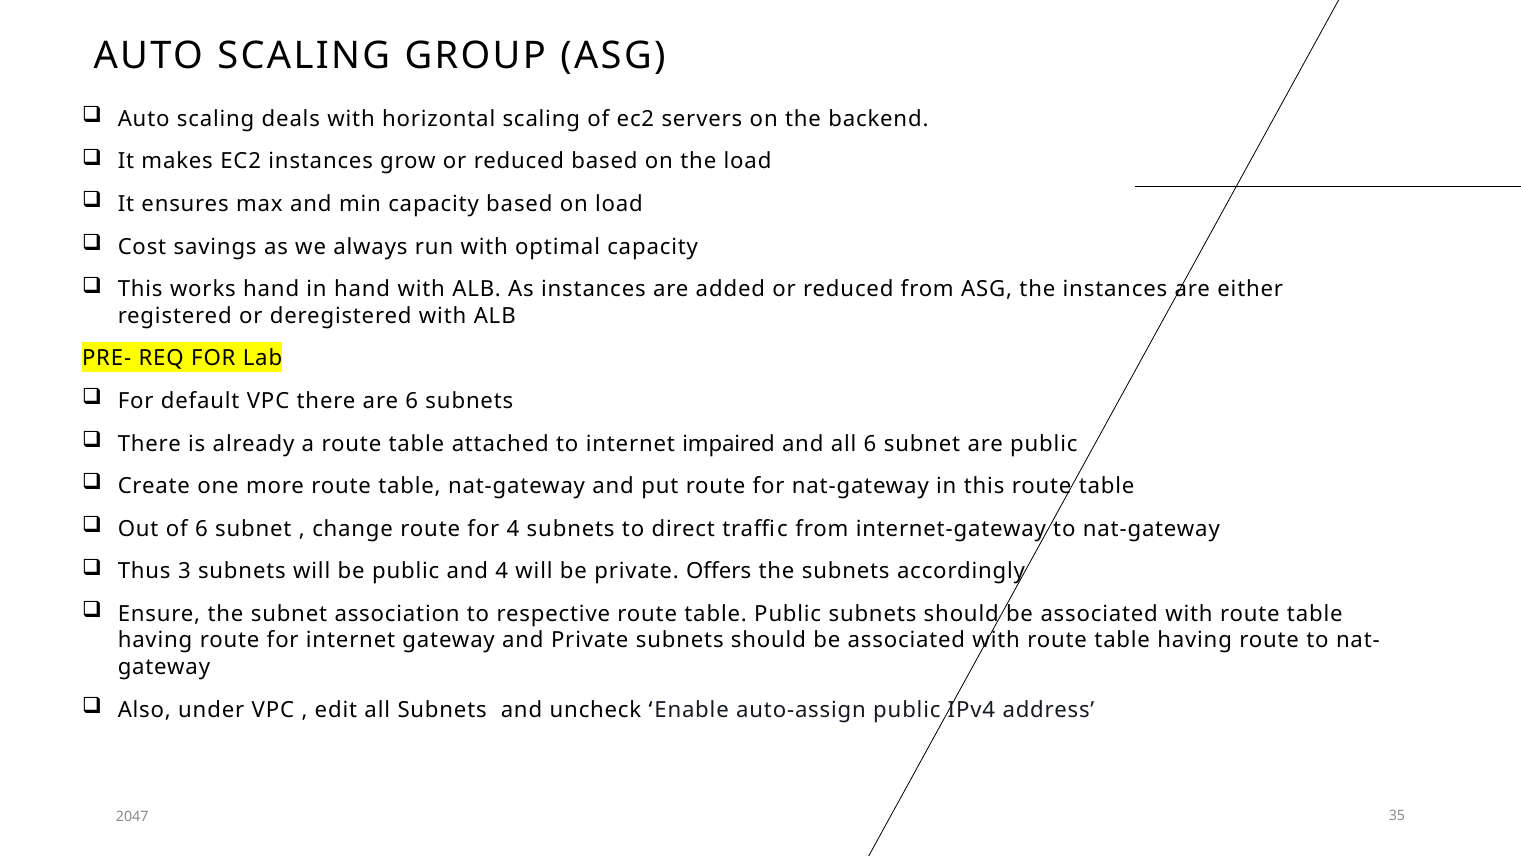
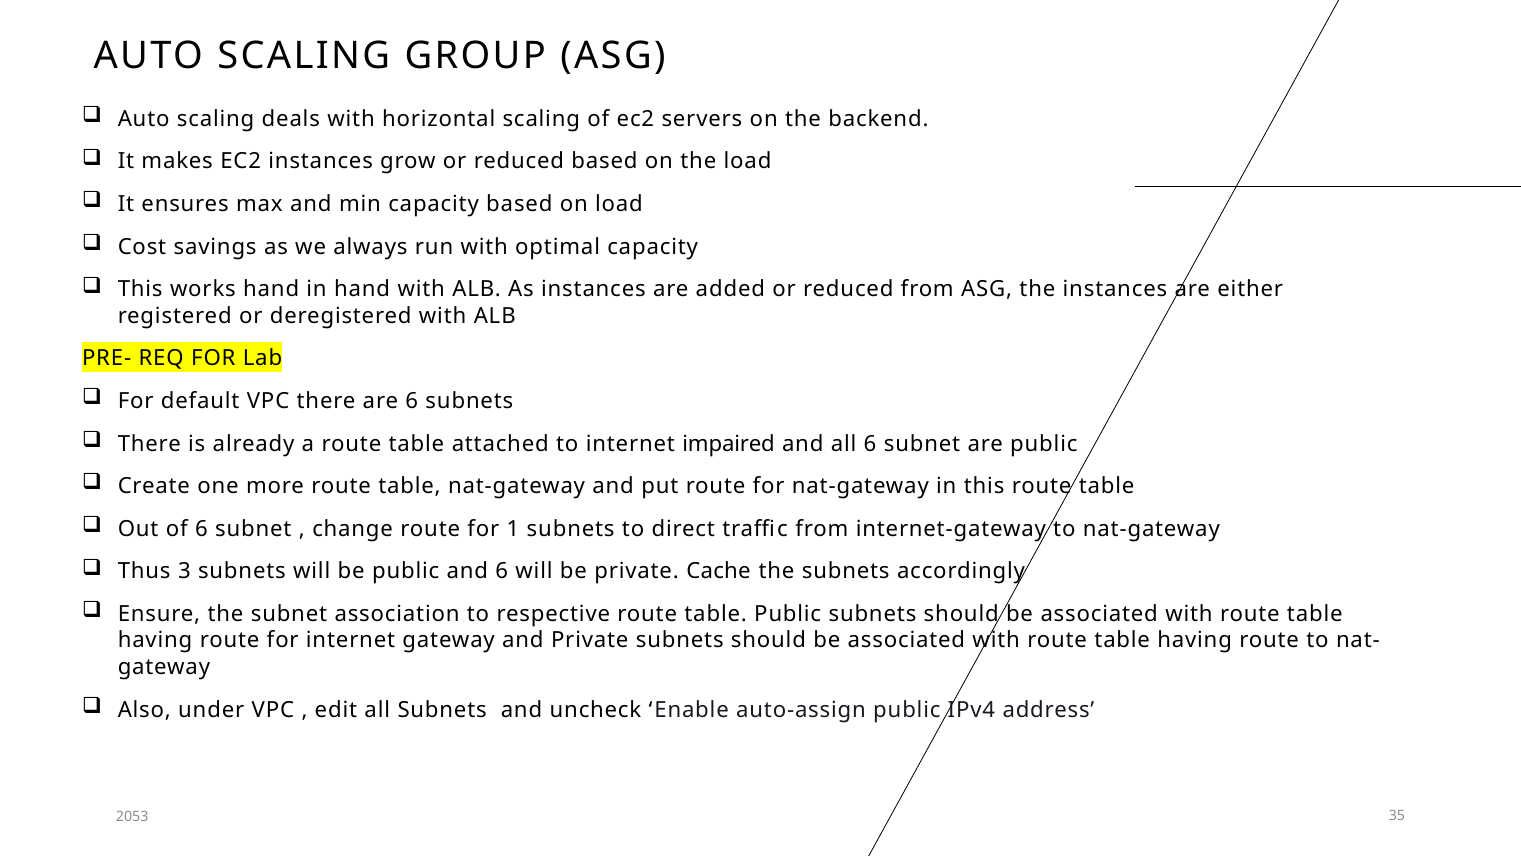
for 4: 4 -> 1 (513, 529)
and 4: 4 -> 6 (502, 571)
Offers: Offers -> Cache (719, 571)
2047: 2047 -> 2053 (132, 817)
